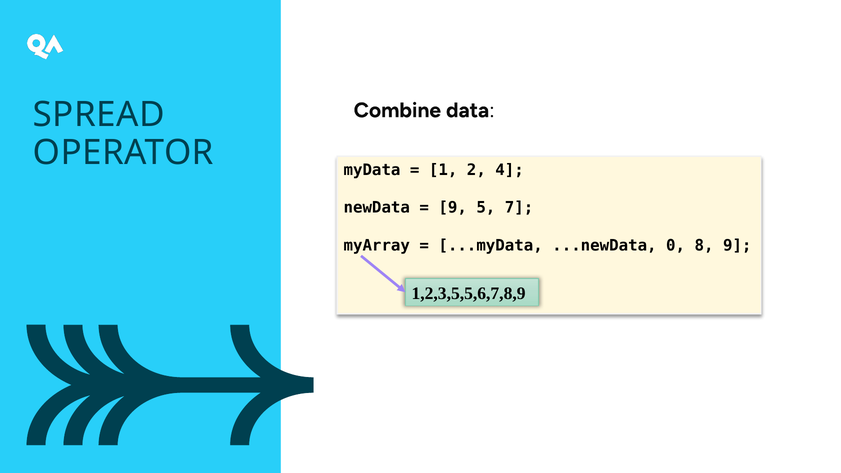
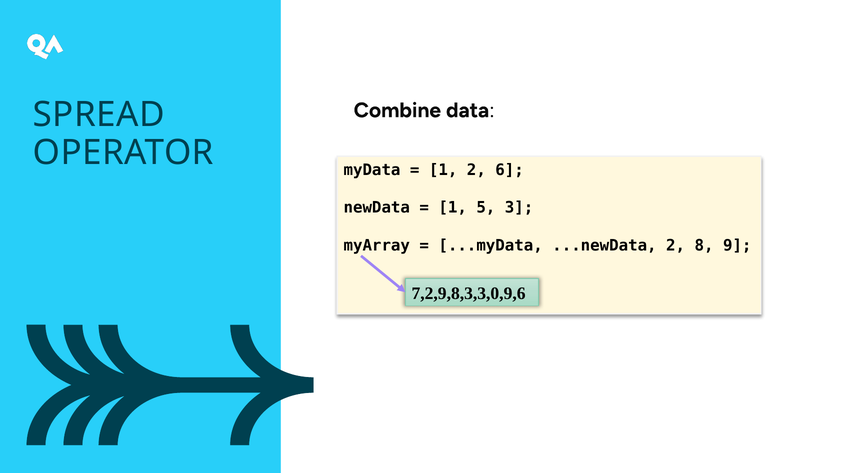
4: 4 -> 6 (510, 170)
9: 9 -> 1 (453, 208)
7: 7 -> 3 (519, 208)
...newData 0: 0 -> 2 (676, 246)
1,2,3,5,5,6,7,8,9: 1,2,3,5,5,6,7,8,9 -> 7,2,9,8,3,3,0,9,6 (469, 293)
